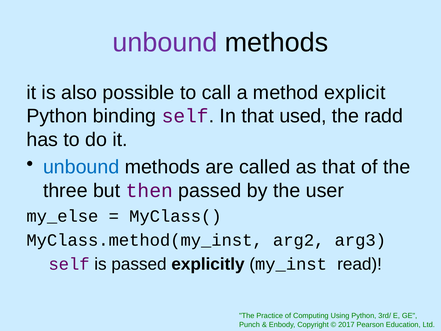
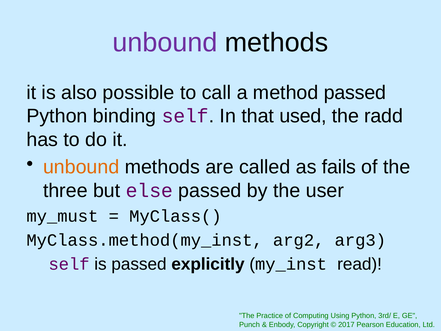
method explicit: explicit -> passed (355, 93)
unbound colour: blue -> orange (81, 167)
as that: that -> fails (339, 167)
then: then -> else (149, 191)
my_else: my_else -> my_must (62, 216)
